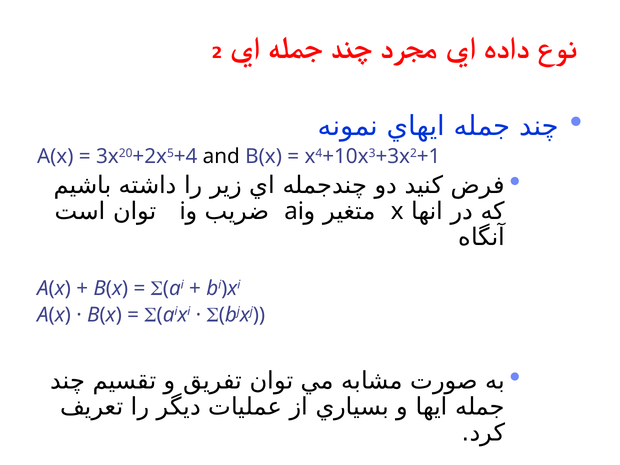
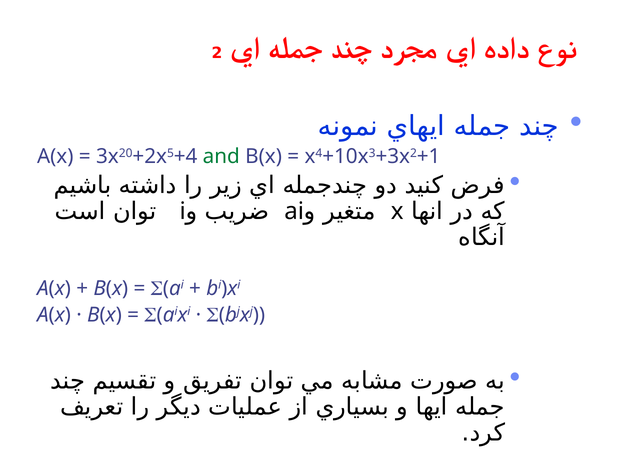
and colour: black -> green (221, 156)
